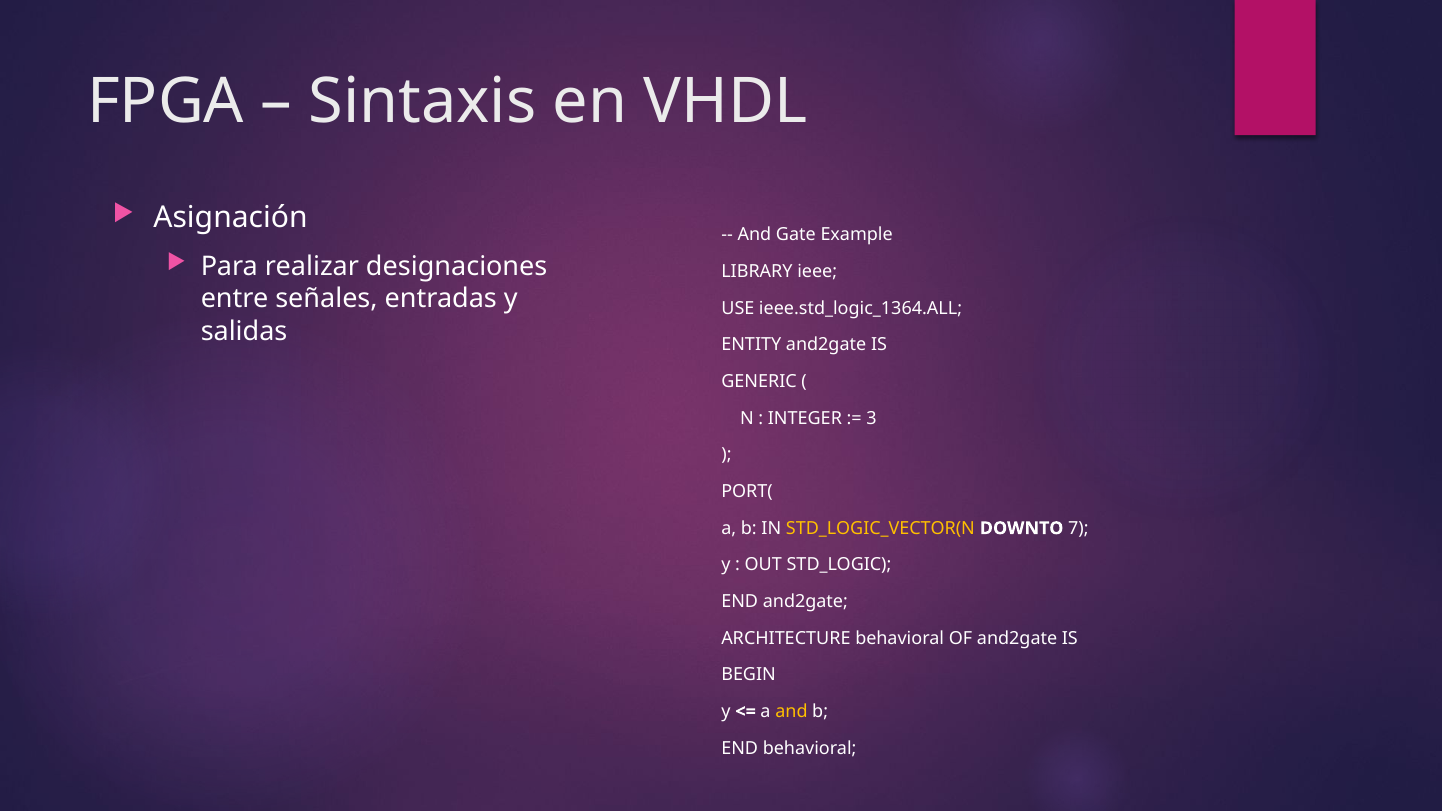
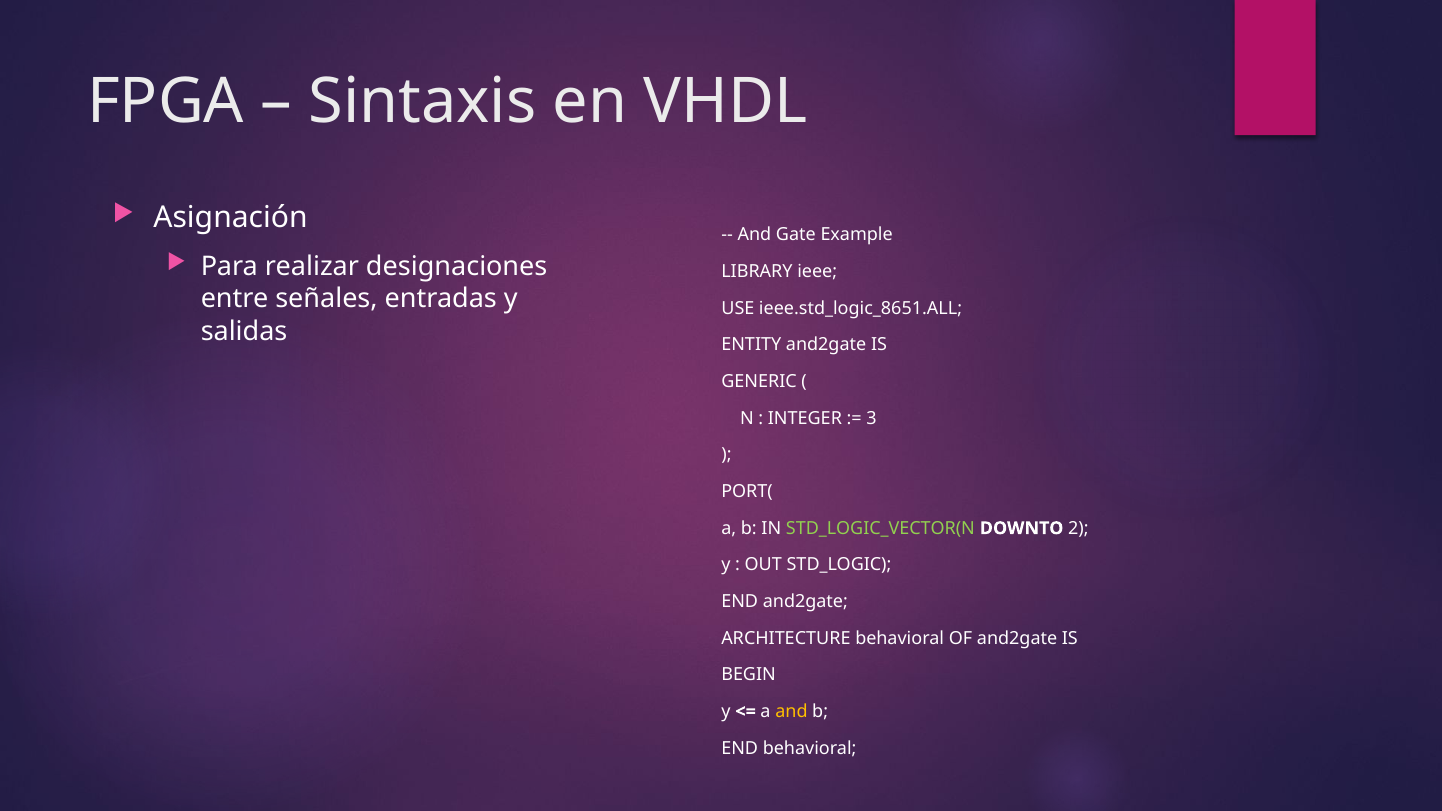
ieee.std_logic_1364.ALL: ieee.std_logic_1364.ALL -> ieee.std_logic_8651.ALL (861, 308)
STD_LOGIC_VECTOR(N colour: yellow -> light green (880, 528)
7: 7 -> 2 (1078, 528)
